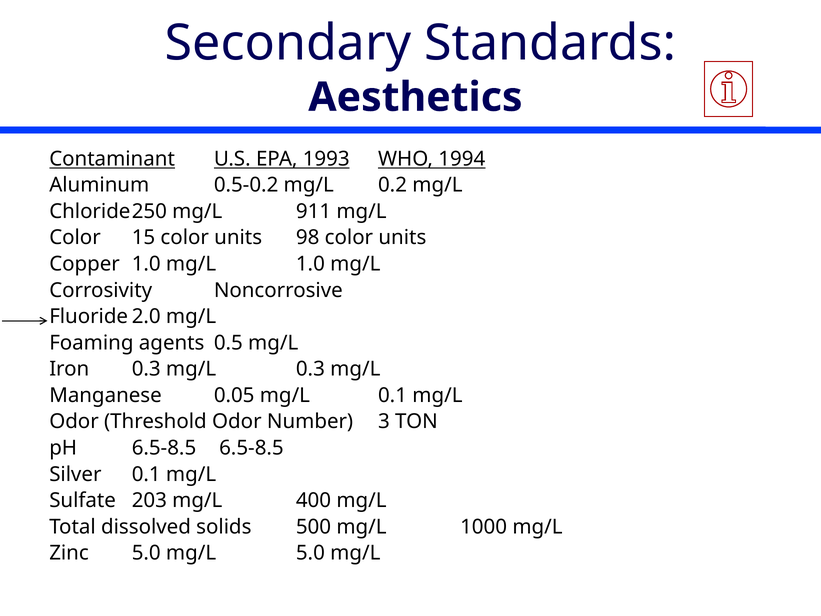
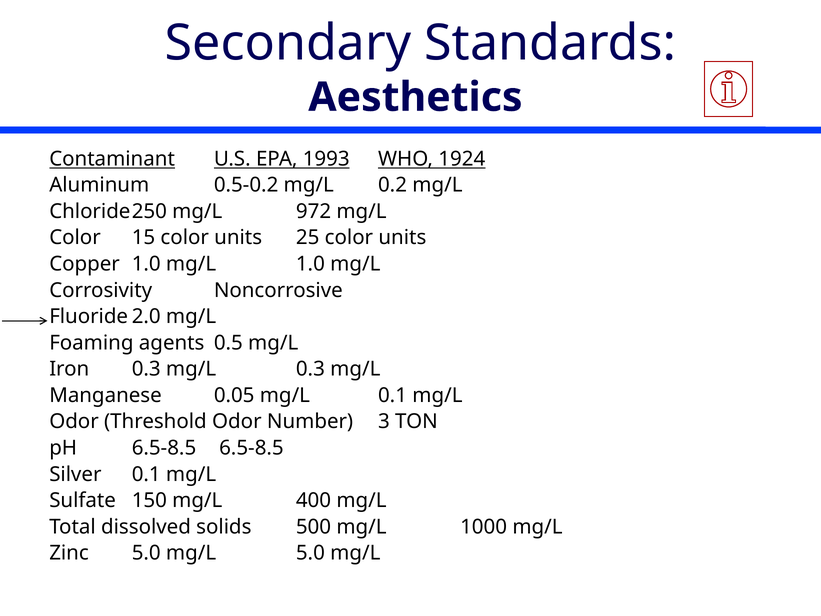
1994: 1994 -> 1924 (462, 159)
911: 911 -> 972 (314, 211)
98: 98 -> 25 (308, 238)
203: 203 -> 150 (149, 500)
